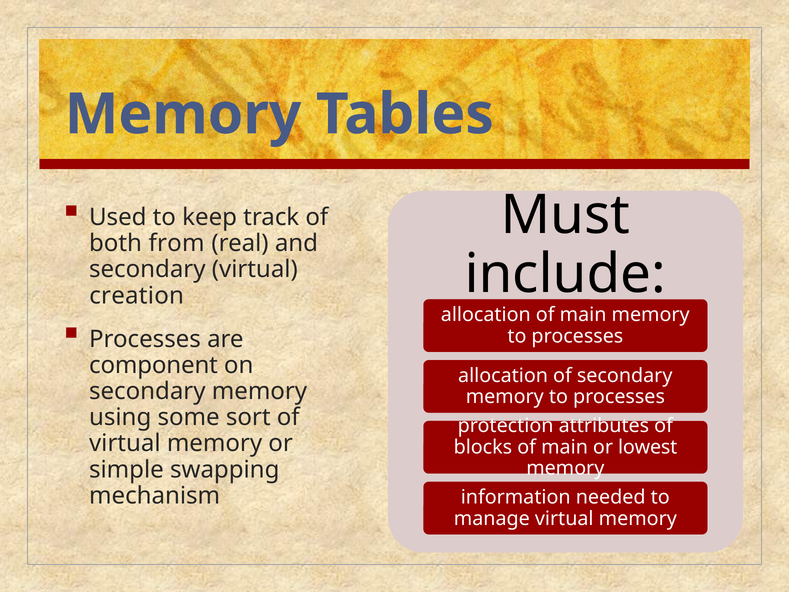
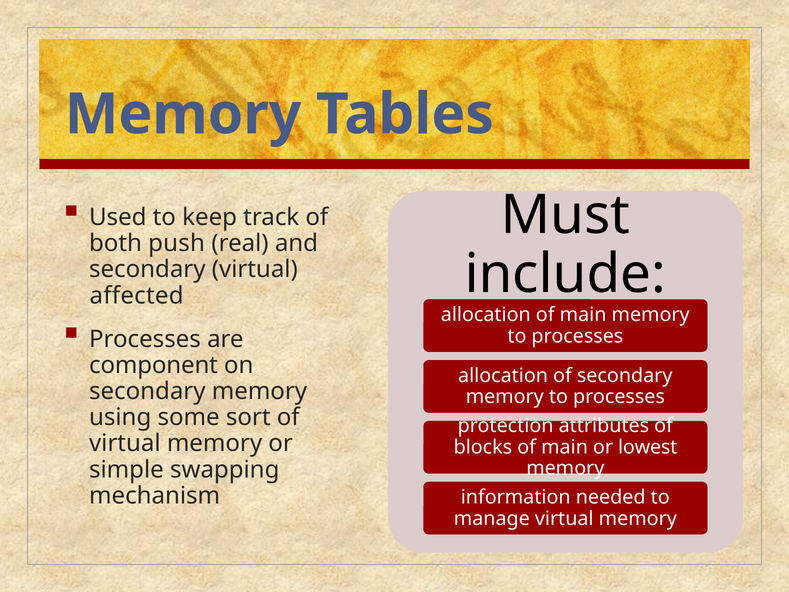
from: from -> push (177, 243)
creation: creation -> affected (137, 295)
